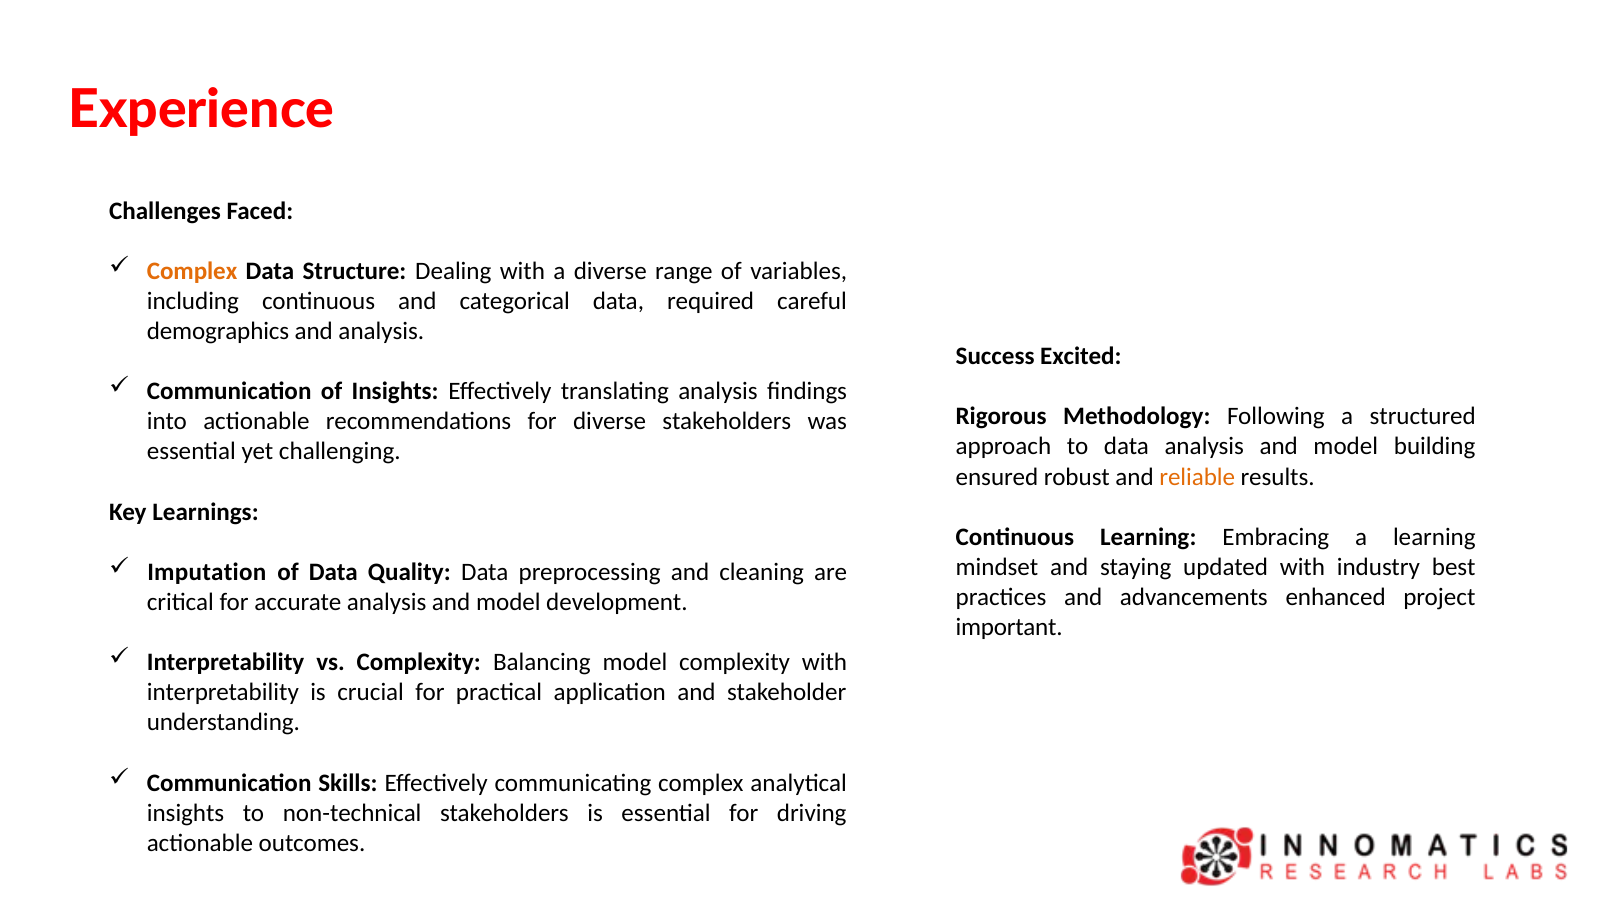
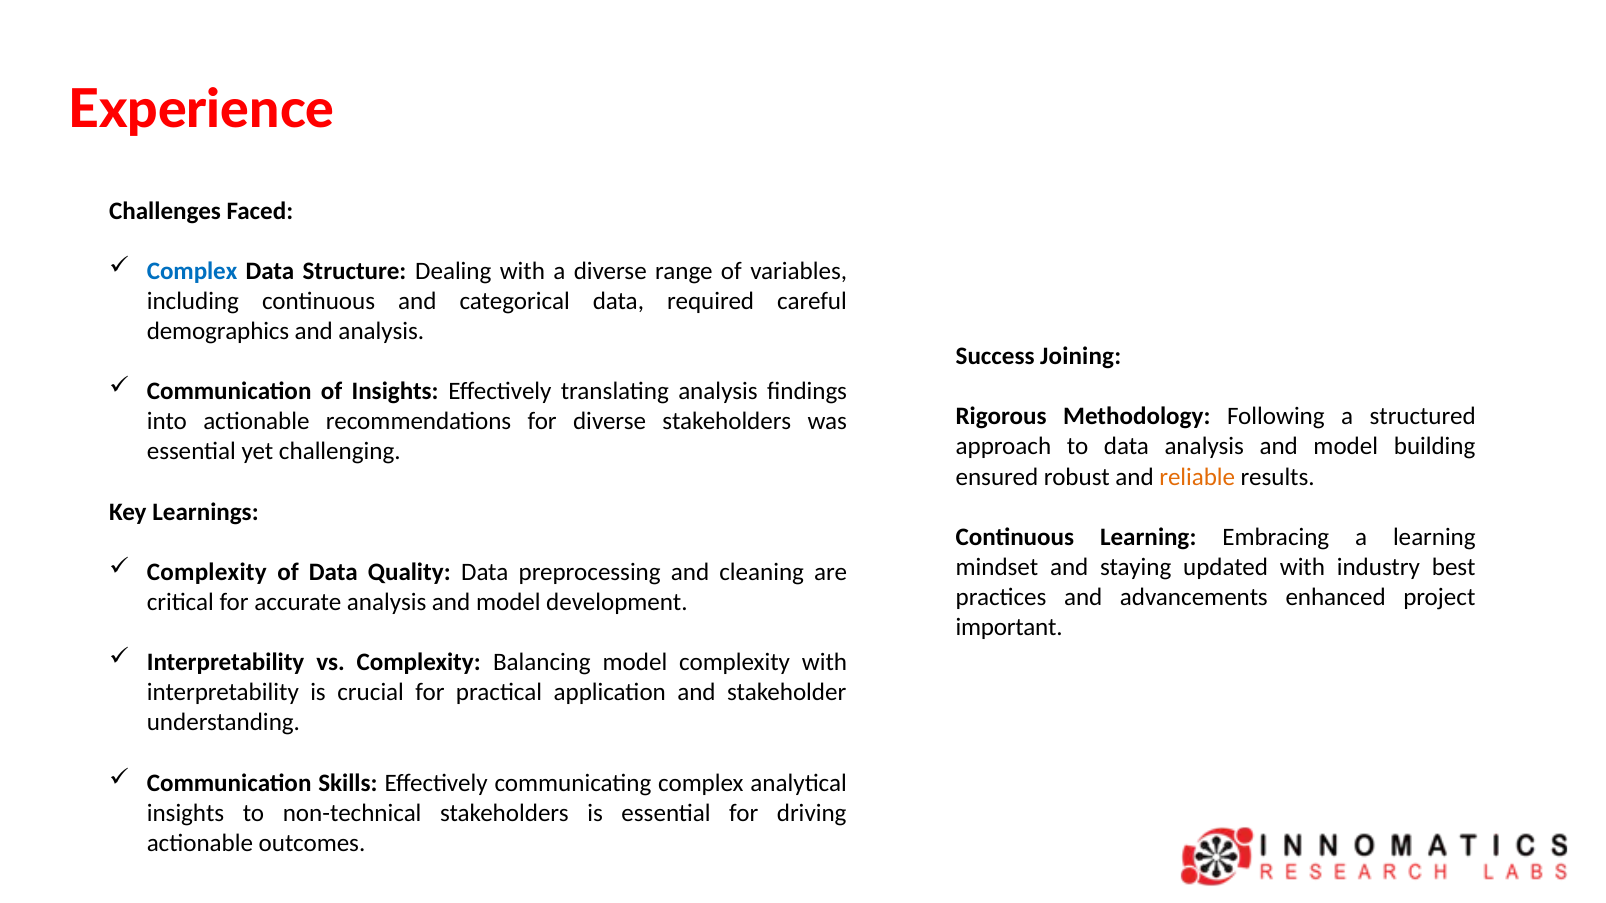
Complex colour: orange -> blue (192, 271)
Excited: Excited -> Joining (1081, 357)
Imputation: Imputation -> Complexity (207, 572)
